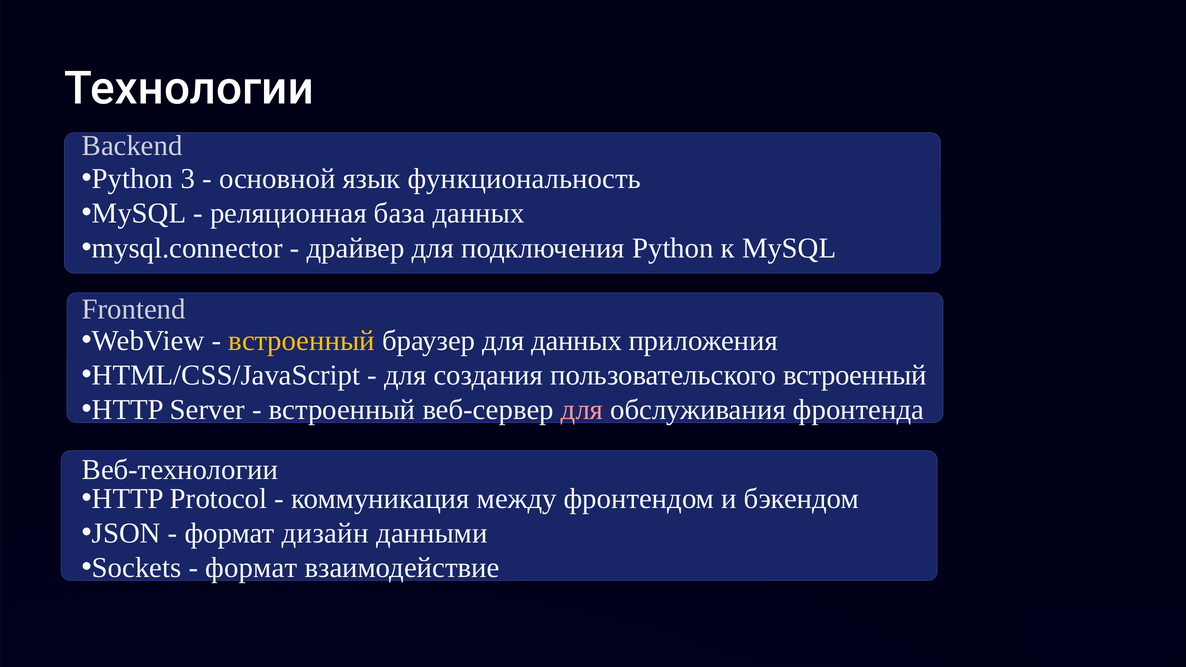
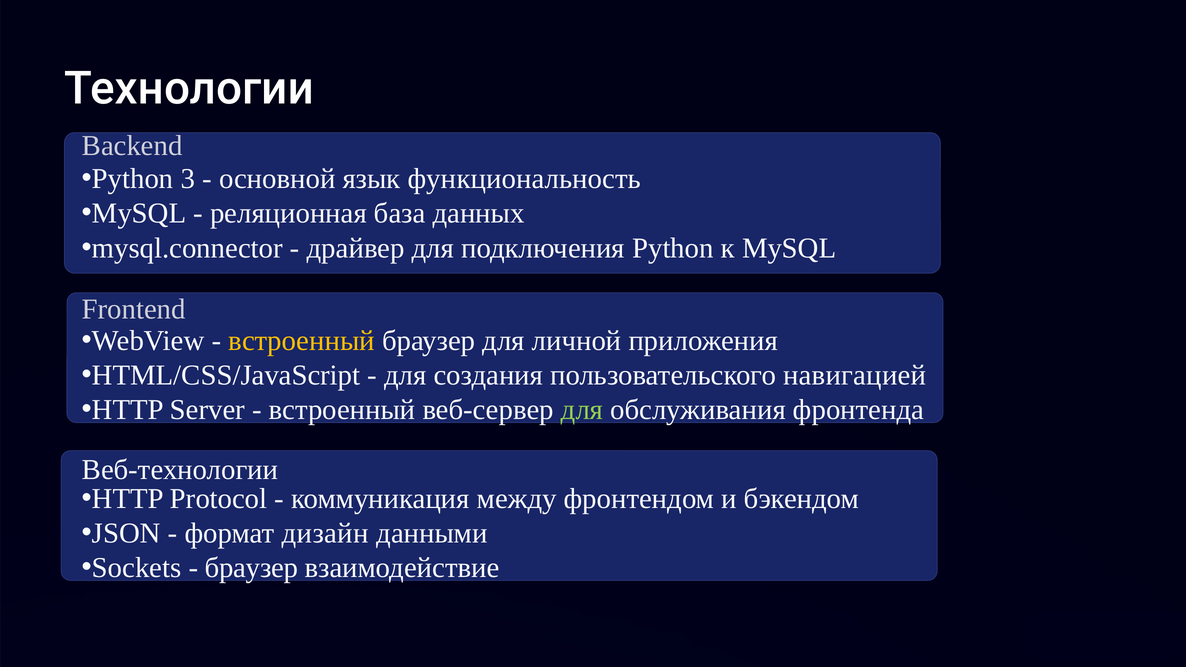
для данных: данных -> личной (577, 341)
пользовательского встроенный: встроенный -> навигацией (855, 375)
для colour: pink -> light green (582, 410)
формат: формат -> браузер (251, 568)
